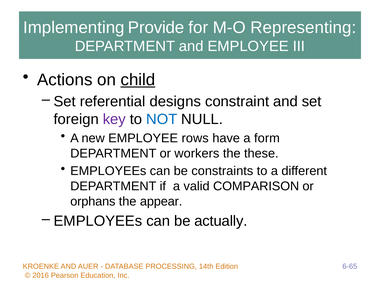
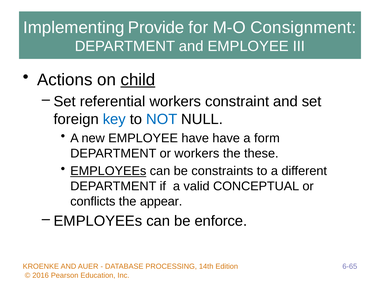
Representing: Representing -> Consignment (303, 27)
referential designs: designs -> workers (175, 102)
key colour: purple -> blue (114, 119)
EMPLOYEE rows: rows -> have (195, 138)
EMPLOYEEs underline: none -> present (108, 171)
COMPARISON: COMPARISON -> CONCEPTUAL (256, 186)
orphans: orphans -> conflicts (93, 201)
actually: actually -> enforce (221, 221)
